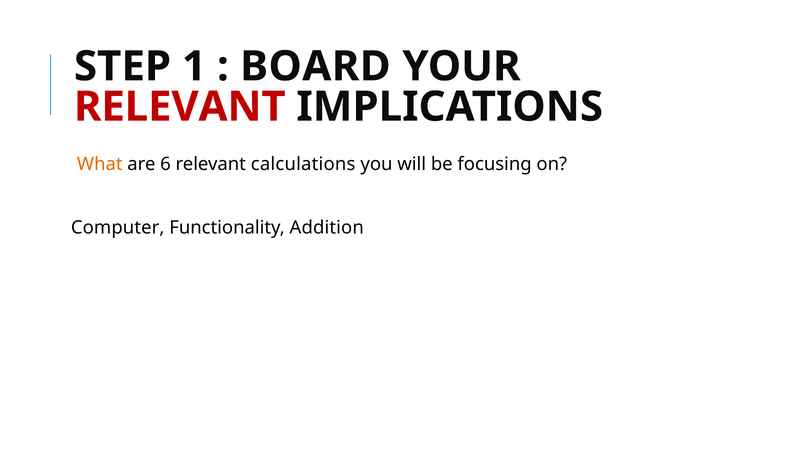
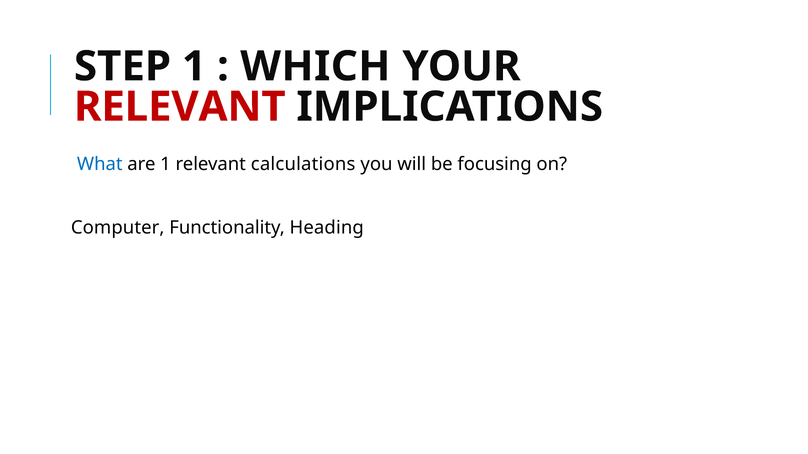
BOARD: BOARD -> WHICH (315, 67)
What colour: orange -> blue (100, 164)
are 6: 6 -> 1 (165, 164)
Addition: Addition -> Heading (327, 228)
